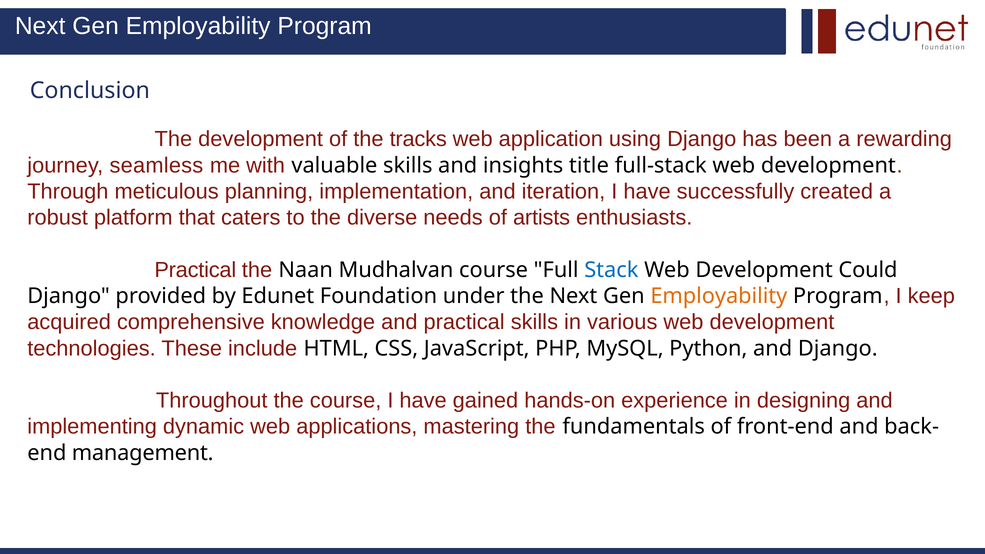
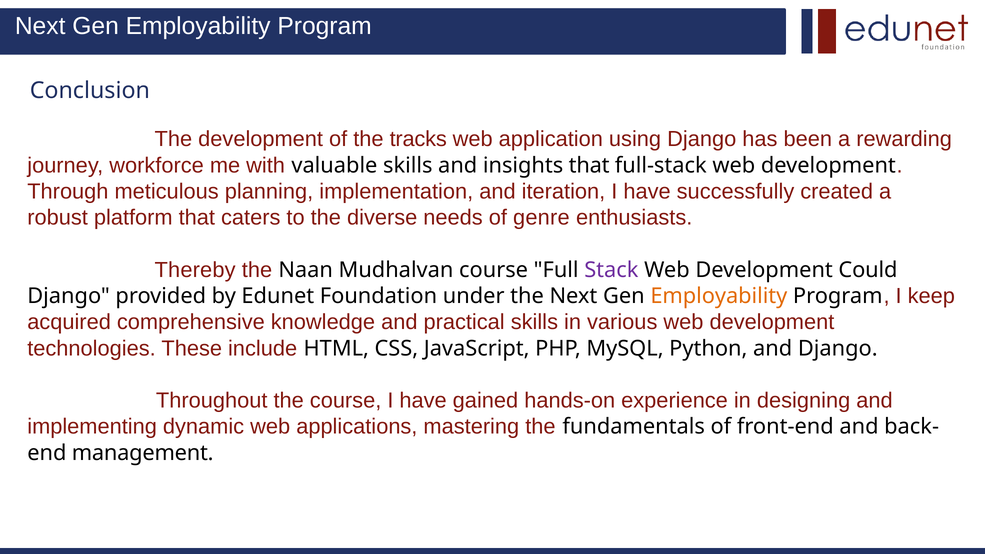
seamless: seamless -> workforce (157, 165)
insights title: title -> that (589, 165)
artists: artists -> genre (541, 218)
Practical: Practical -> Thereby (195, 270)
Stack colour: blue -> purple (611, 270)
